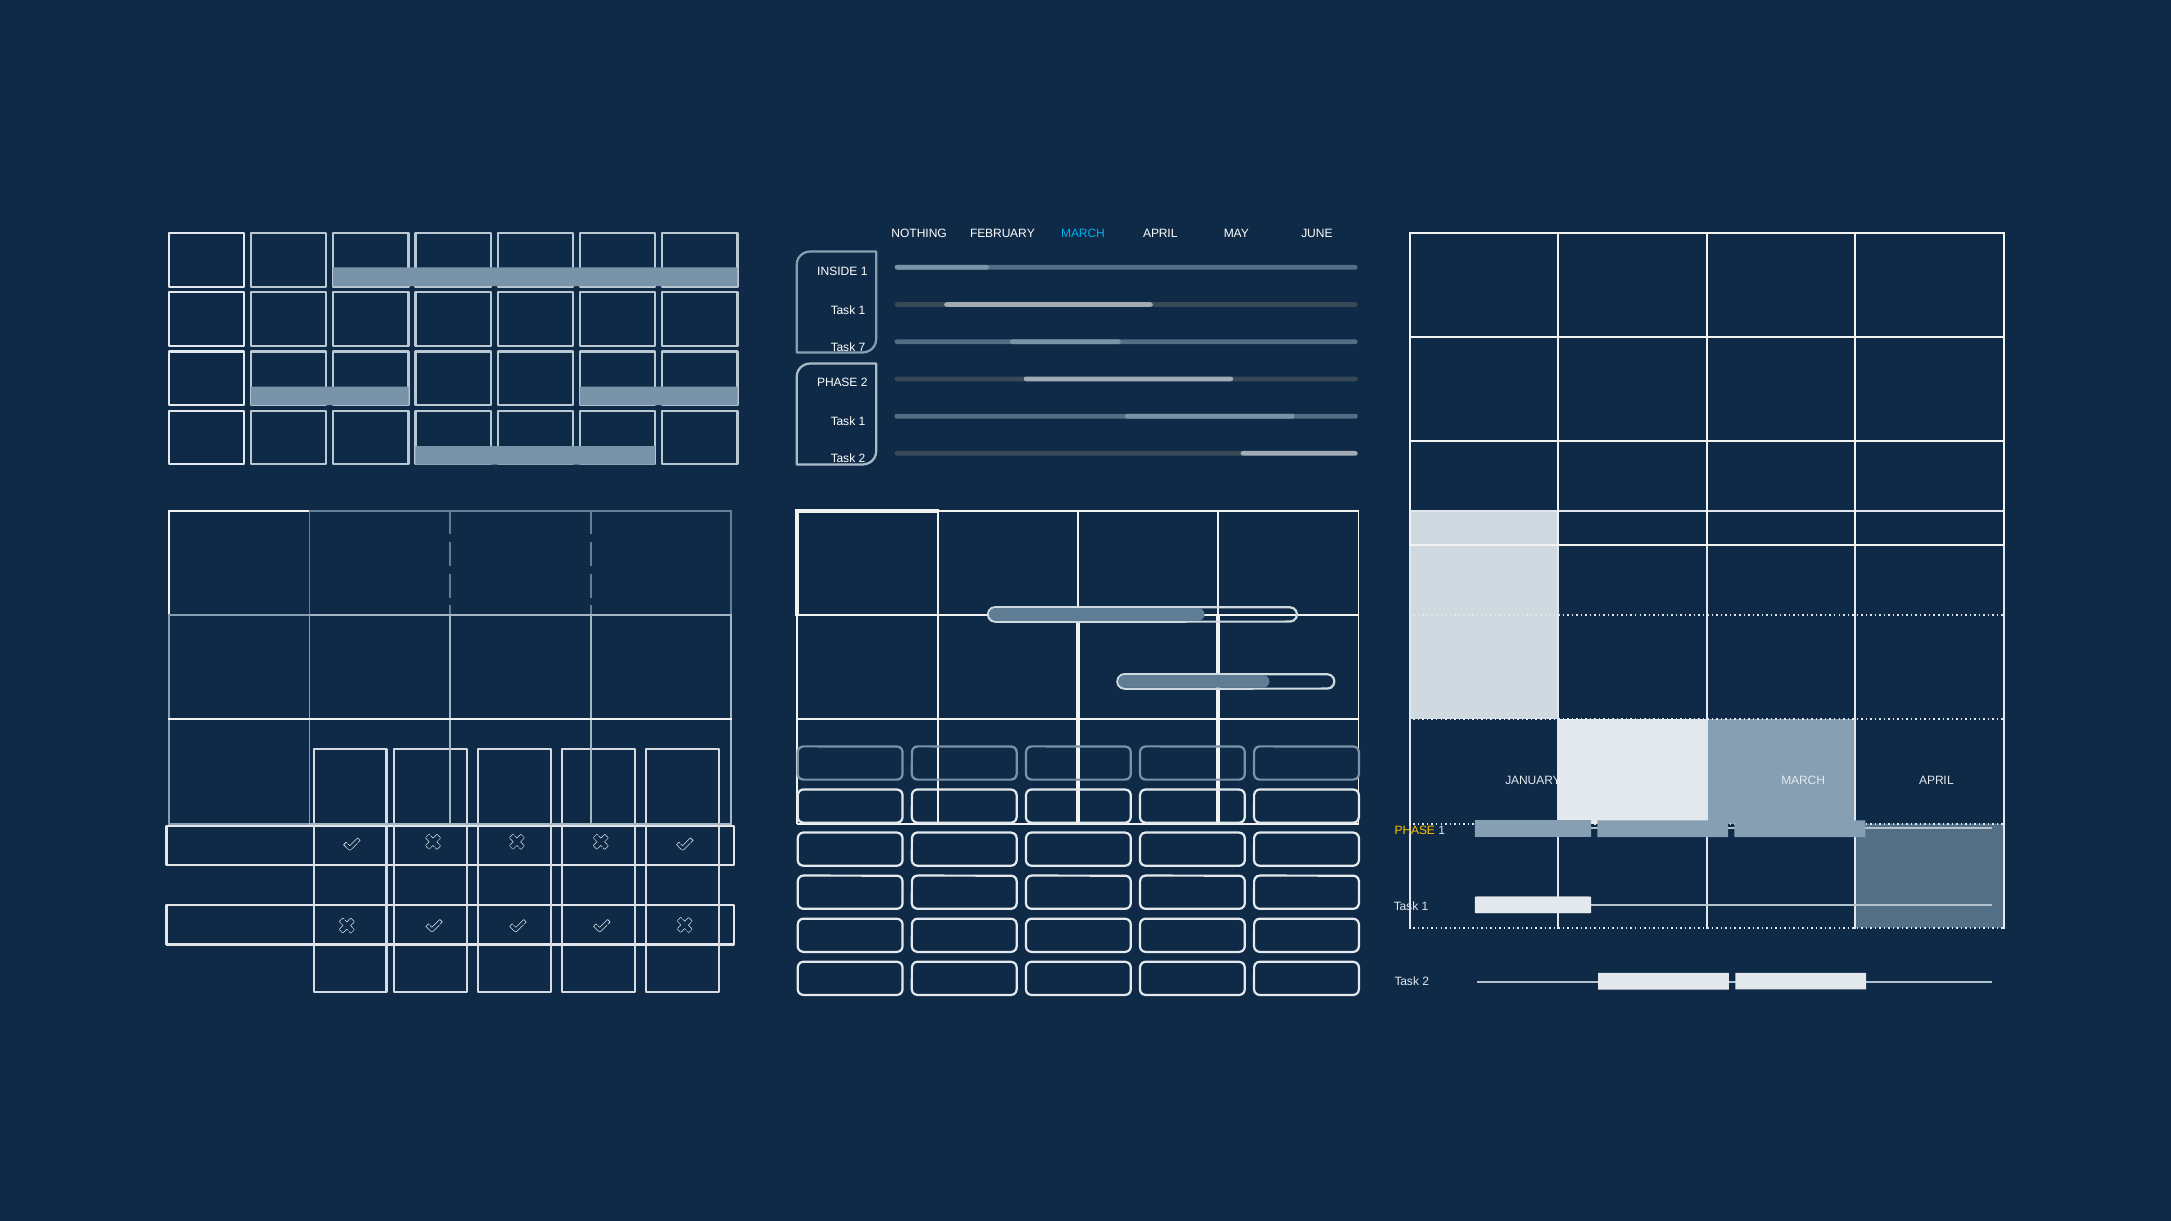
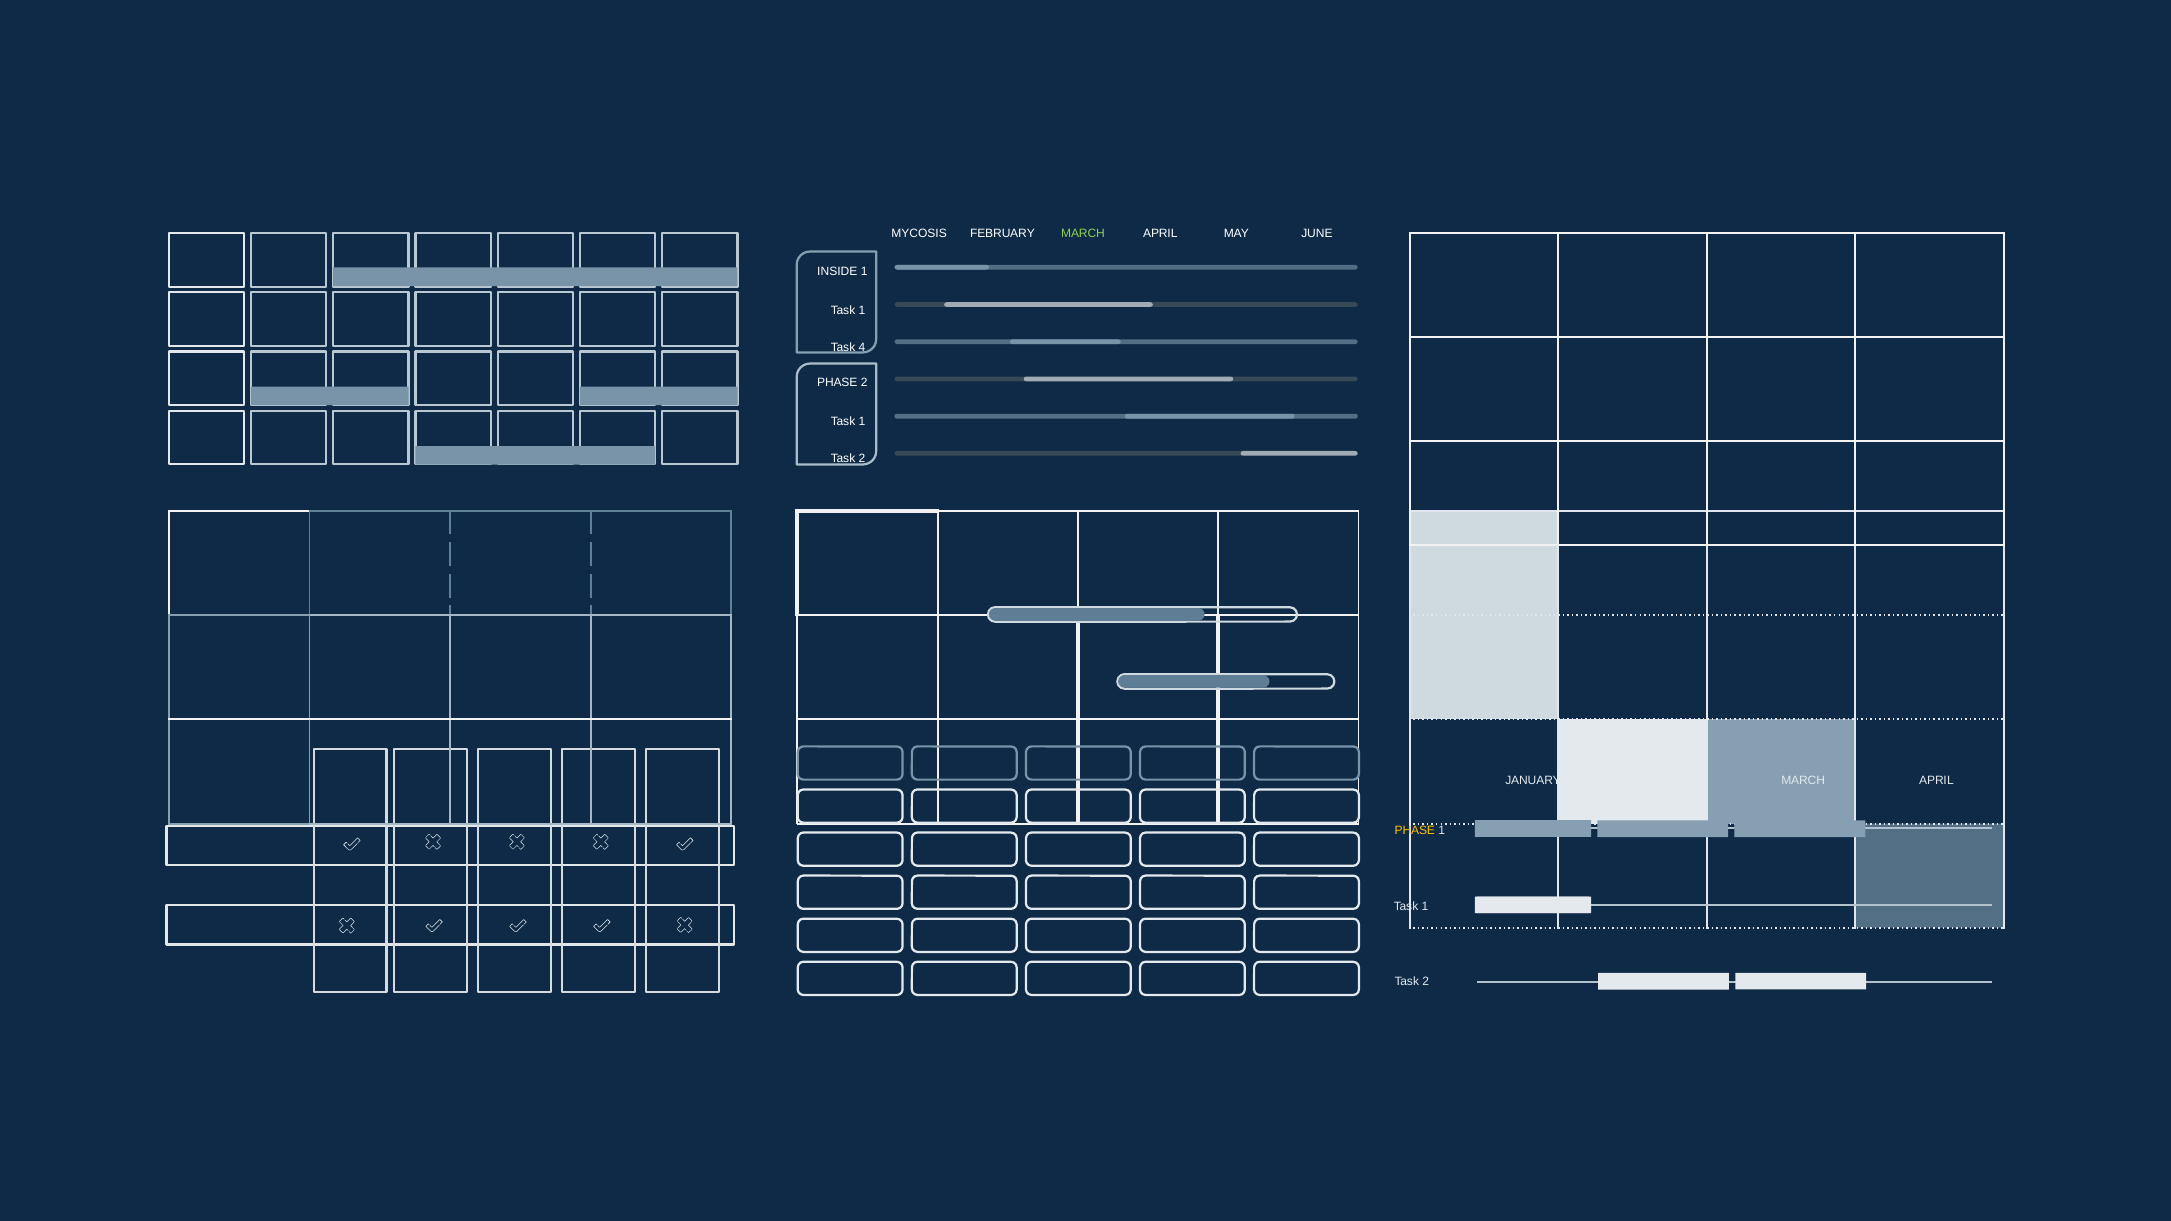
NOTHING: NOTHING -> MYCOSIS (919, 234)
MARCH colour: light blue -> light green (1083, 234)
7: 7 -> 4 (862, 347)
